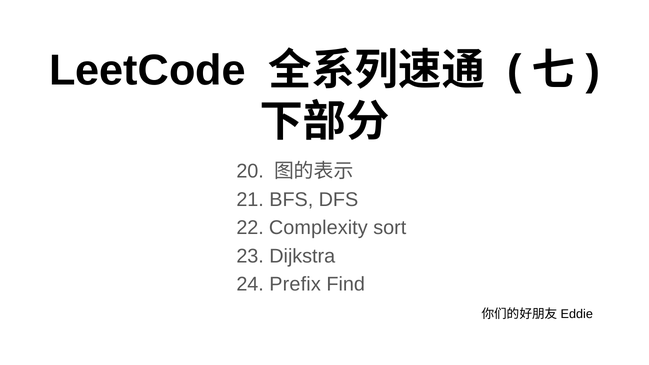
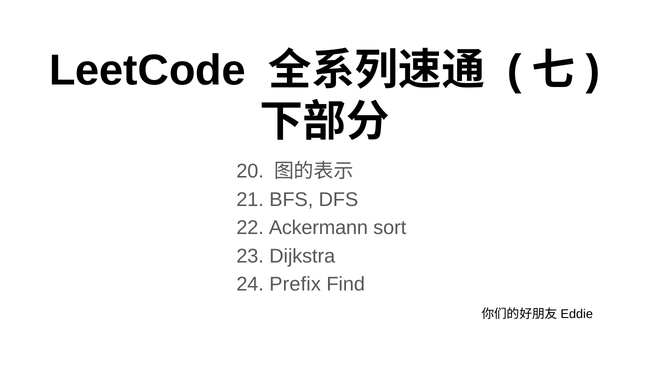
Complexity: Complexity -> Ackermann (318, 228)
